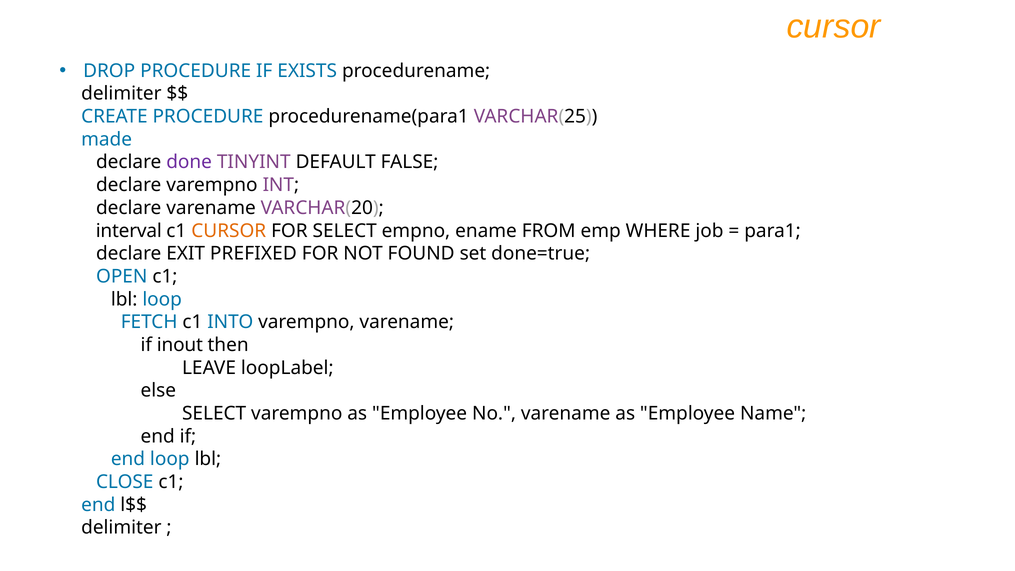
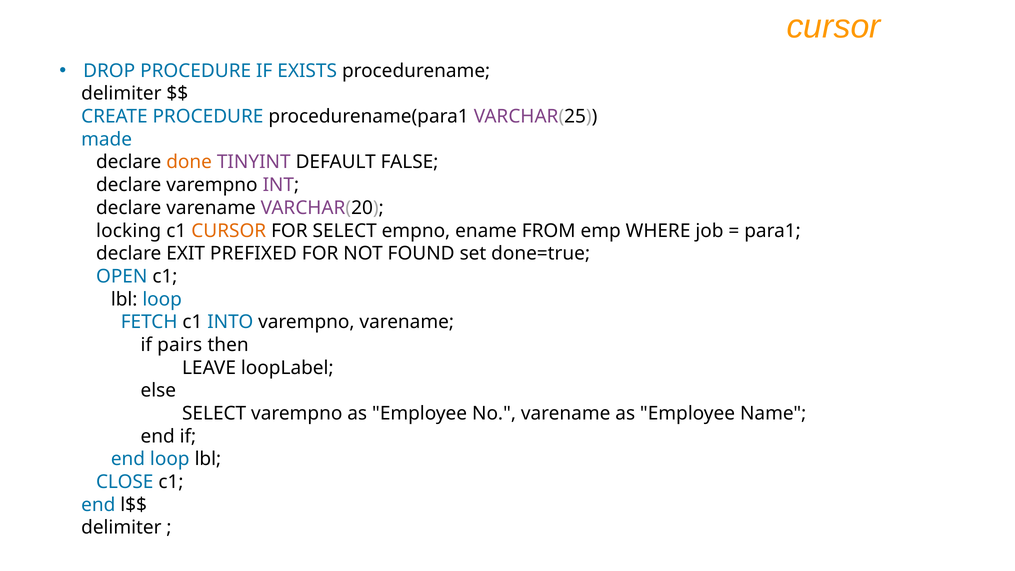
done colour: purple -> orange (189, 162)
interval: interval -> locking (129, 231)
inout: inout -> pairs (180, 345)
